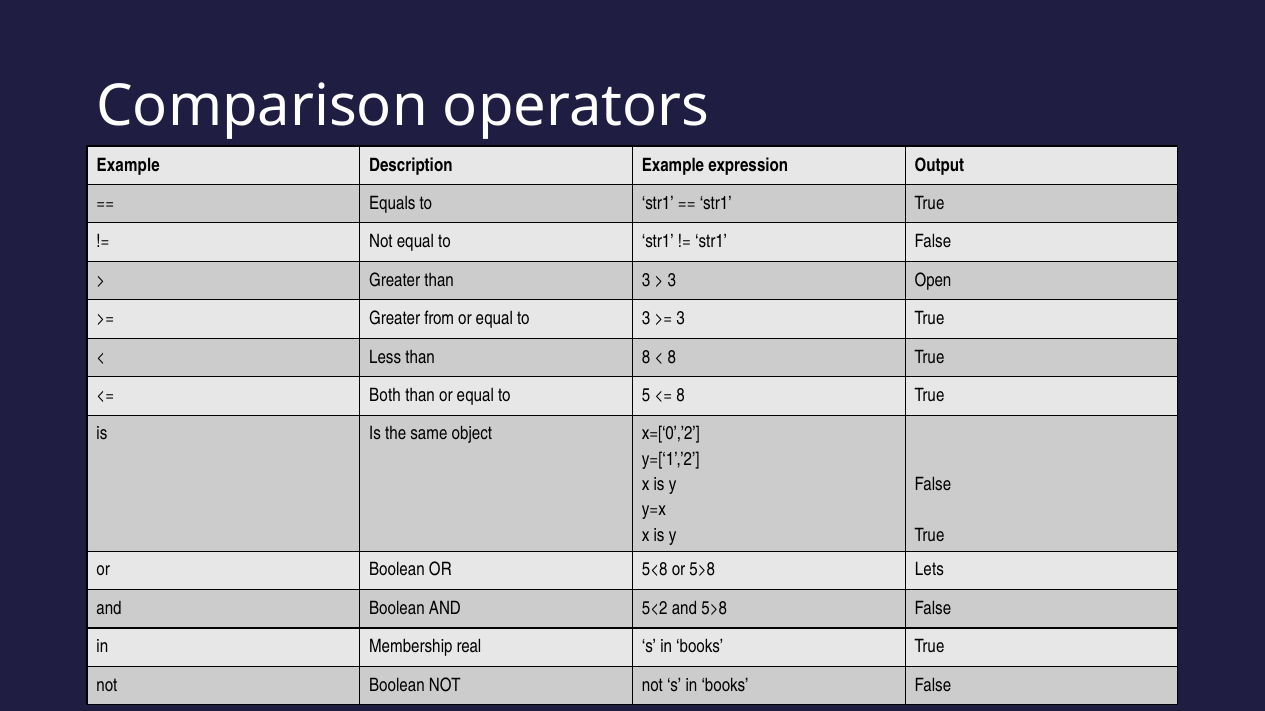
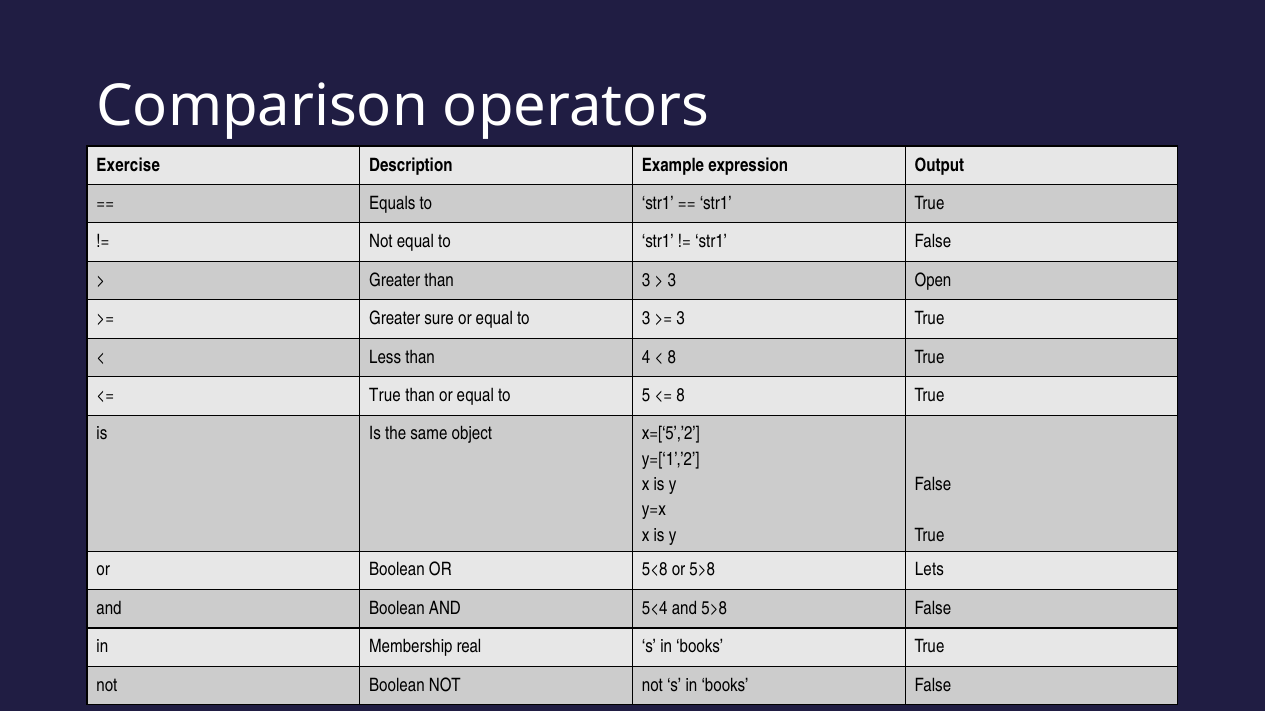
Example: Example -> Exercise (128, 165)
from: from -> sure (439, 319)
than 8: 8 -> 4 (646, 357)
Both: Both -> True (385, 396)
x=[‘0’,’2: x=[‘0’,’2 -> x=[‘5’,’2 (671, 434)
5<2: 5<2 -> 5<4 (655, 609)
